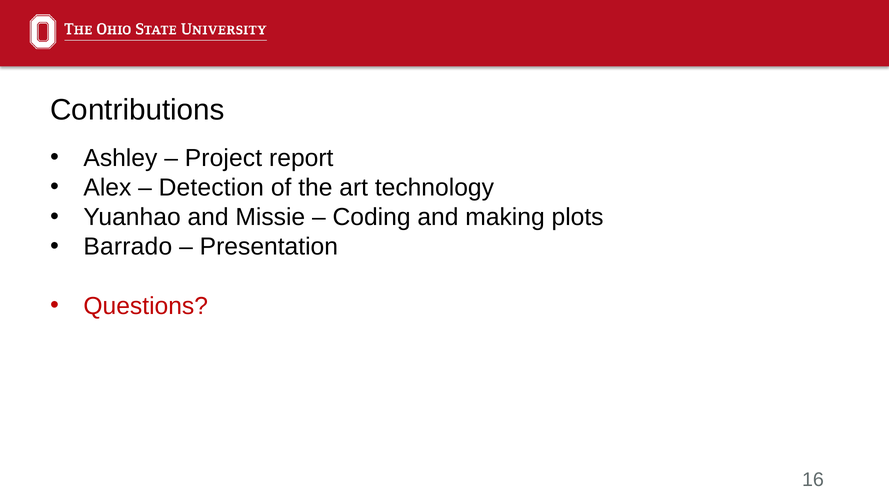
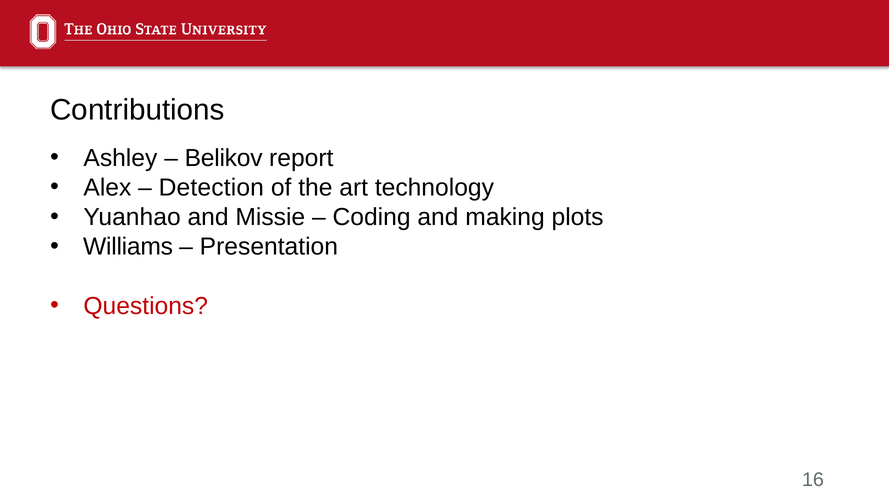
Project: Project -> Belikov (224, 158)
Barrado: Barrado -> Williams (128, 247)
